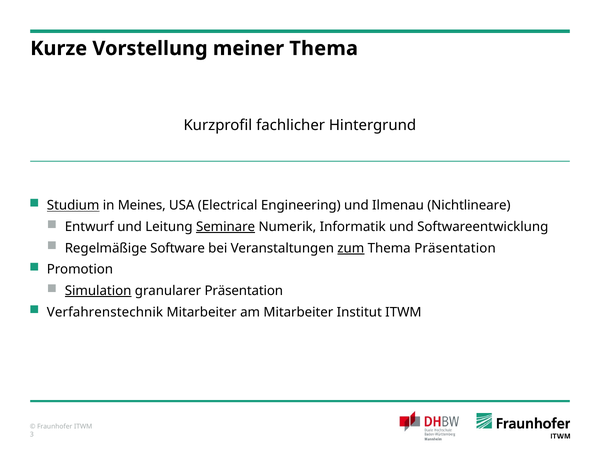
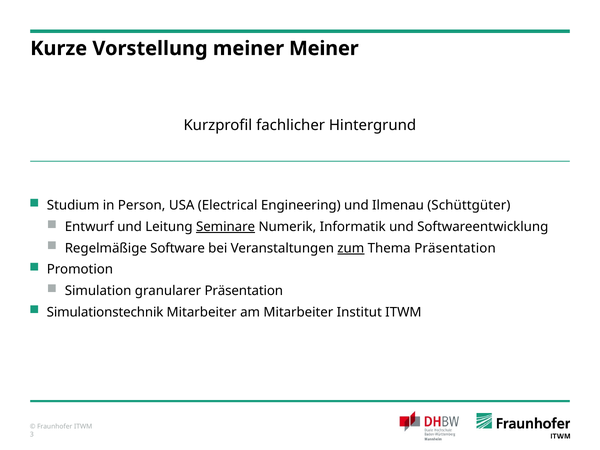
meiner Thema: Thema -> Meiner (324, 49)
Studium underline: present -> none (73, 206)
Meines: Meines -> Person (142, 206)
Nichtlineare: Nichtlineare -> Schüttgüter (469, 206)
Simulation underline: present -> none (98, 291)
Verfahrenstechnik: Verfahrenstechnik -> Simulationstechnik (105, 312)
